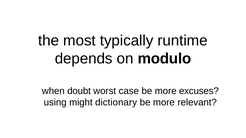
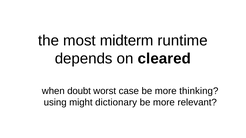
typically: typically -> midterm (127, 41)
modulo: modulo -> cleared (164, 59)
excuses: excuses -> thinking (199, 91)
